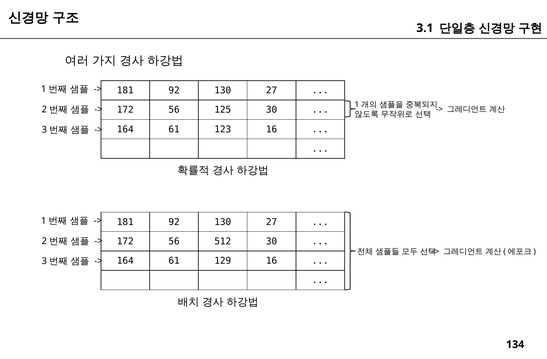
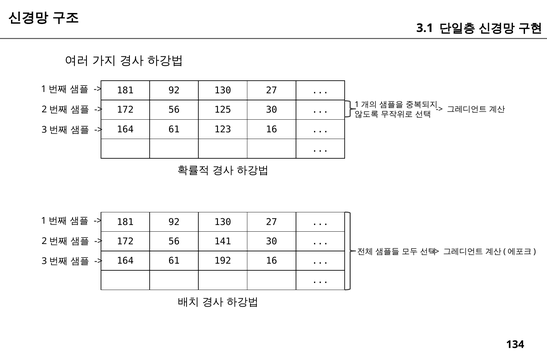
512: 512 -> 141 (223, 242)
129: 129 -> 192 (223, 261)
